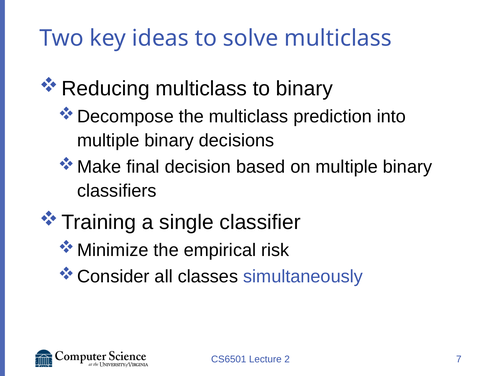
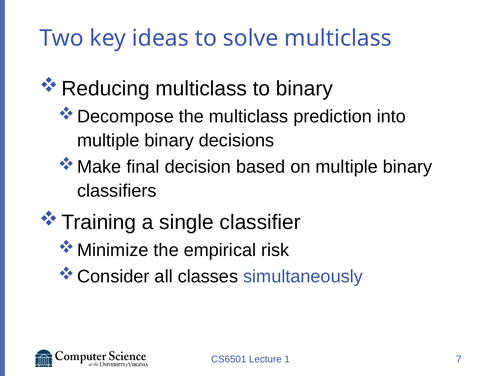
2: 2 -> 1 (287, 359)
